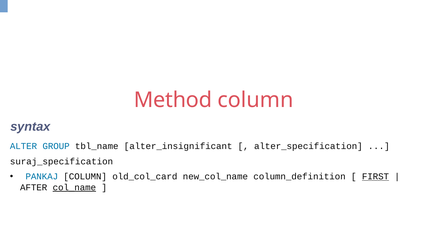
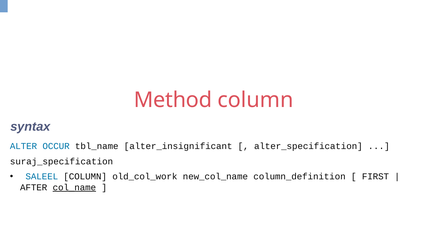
GROUP: GROUP -> OCCUR (56, 146)
PANKAJ: PANKAJ -> SALEEL (42, 176)
old_col_card: old_col_card -> old_col_work (145, 176)
FIRST underline: present -> none (375, 176)
